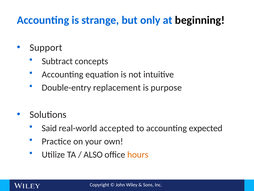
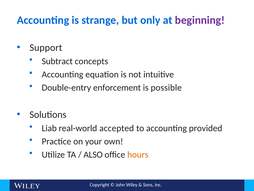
beginning colour: black -> purple (200, 20)
replacement: replacement -> enforcement (117, 87)
purpose: purpose -> possible (166, 87)
Said: Said -> Liab (49, 128)
expected: expected -> provided (206, 128)
